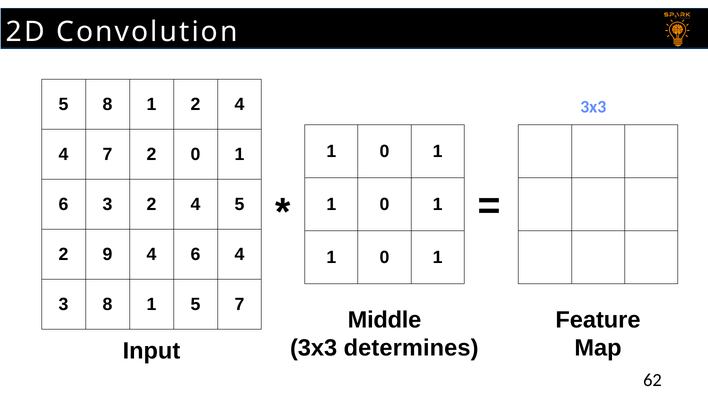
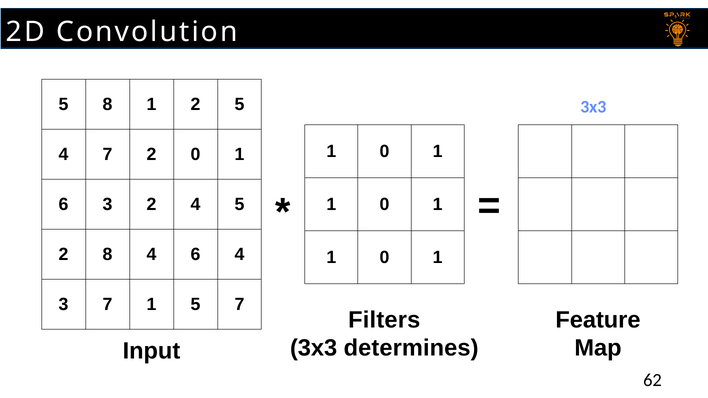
1 2 4: 4 -> 5 (239, 105)
2 9: 9 -> 8 (108, 255)
3 8: 8 -> 7 (108, 305)
Middle: Middle -> Filters (384, 320)
